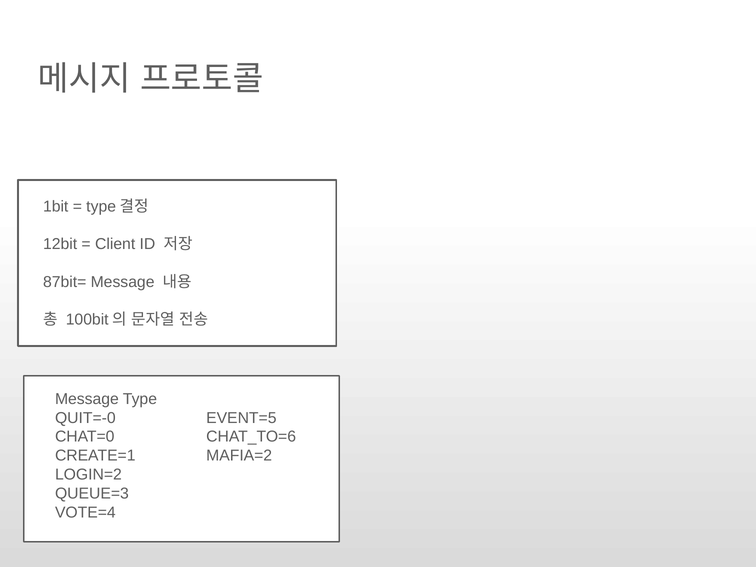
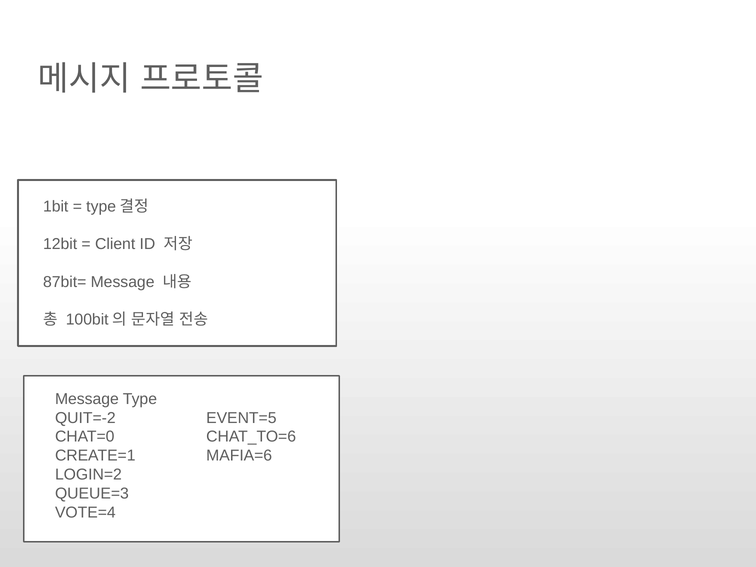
QUIT=-0: QUIT=-0 -> QUIT=-2 (85, 418)
MAFIA=2: MAFIA=2 -> MAFIA=6 (239, 456)
